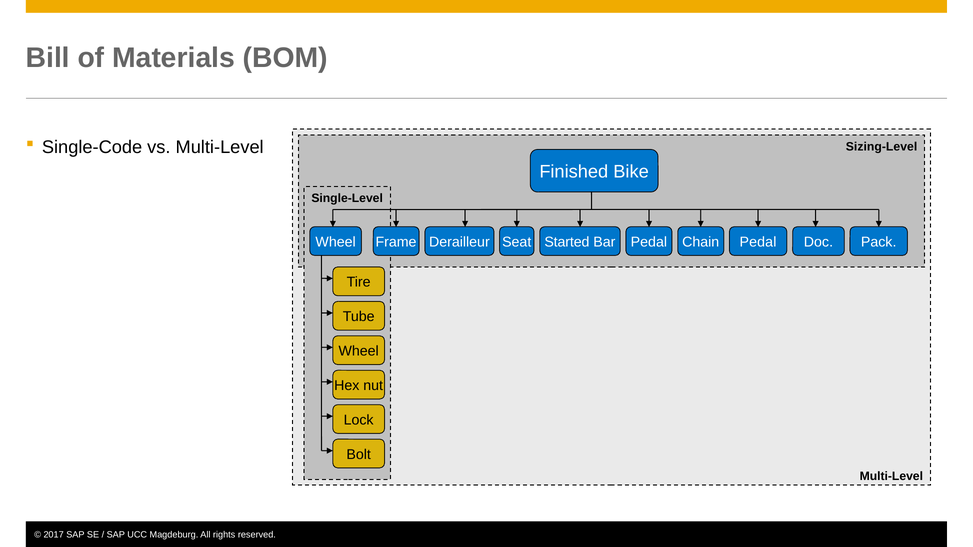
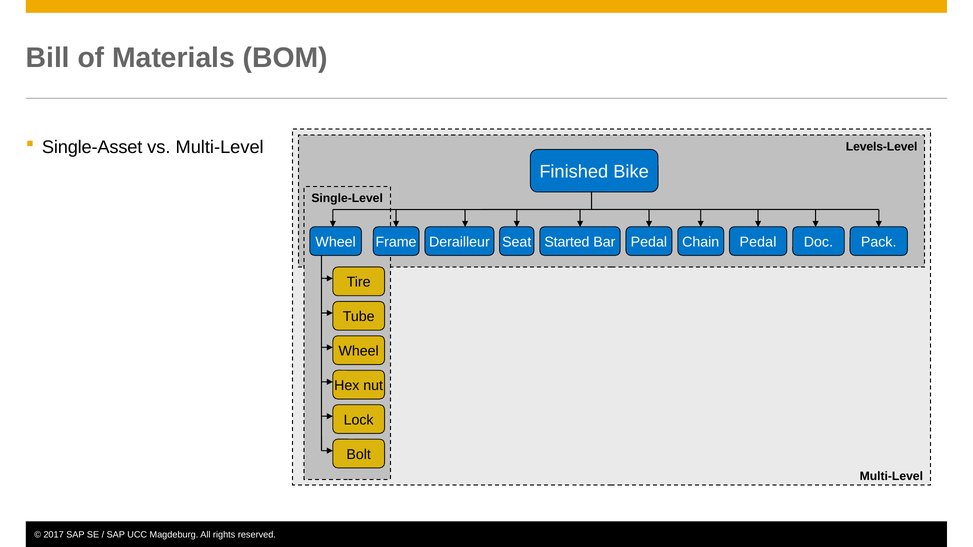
Single-Code: Single-Code -> Single-Asset (92, 147)
Sizing-Level: Sizing-Level -> Levels-Level (882, 147)
